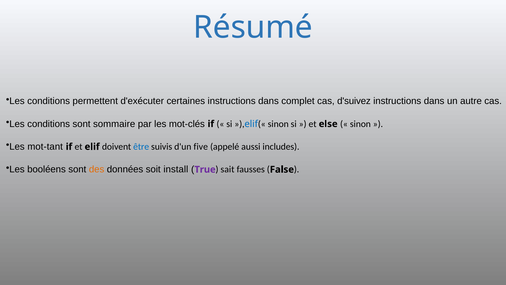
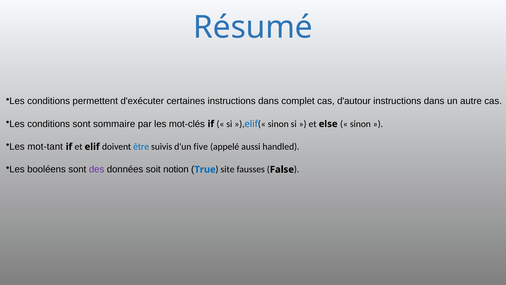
d'suivez: d'suivez -> d'autour (354, 101)
includes: includes -> handled (281, 147)
des colour: orange -> purple (97, 169)
install: install -> notion (176, 169)
True colour: purple -> blue (205, 169)
sait: sait -> site (228, 169)
